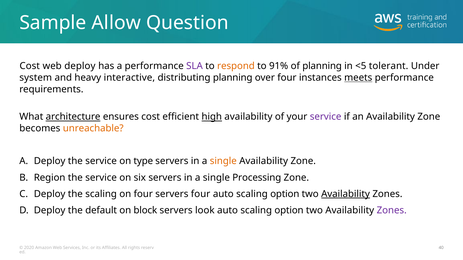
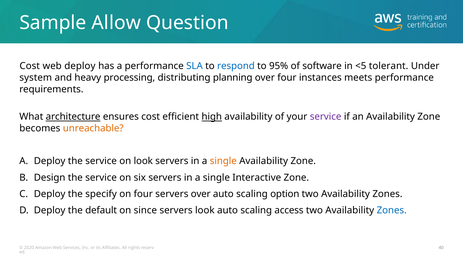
SLA colour: purple -> blue (195, 66)
respond colour: orange -> blue (236, 66)
91%: 91% -> 95% (279, 66)
of planning: planning -> software (322, 66)
interactive: interactive -> processing (129, 78)
meets underline: present -> none (358, 78)
on type: type -> look (143, 161)
Region: Region -> Design (50, 178)
Processing: Processing -> Interactive (257, 178)
the scaling: scaling -> specify (101, 194)
servers four: four -> over (201, 194)
Availability underline: present -> none (346, 194)
block: block -> since (145, 211)
option: option -> access (289, 211)
Zones colour: purple -> blue (392, 211)
